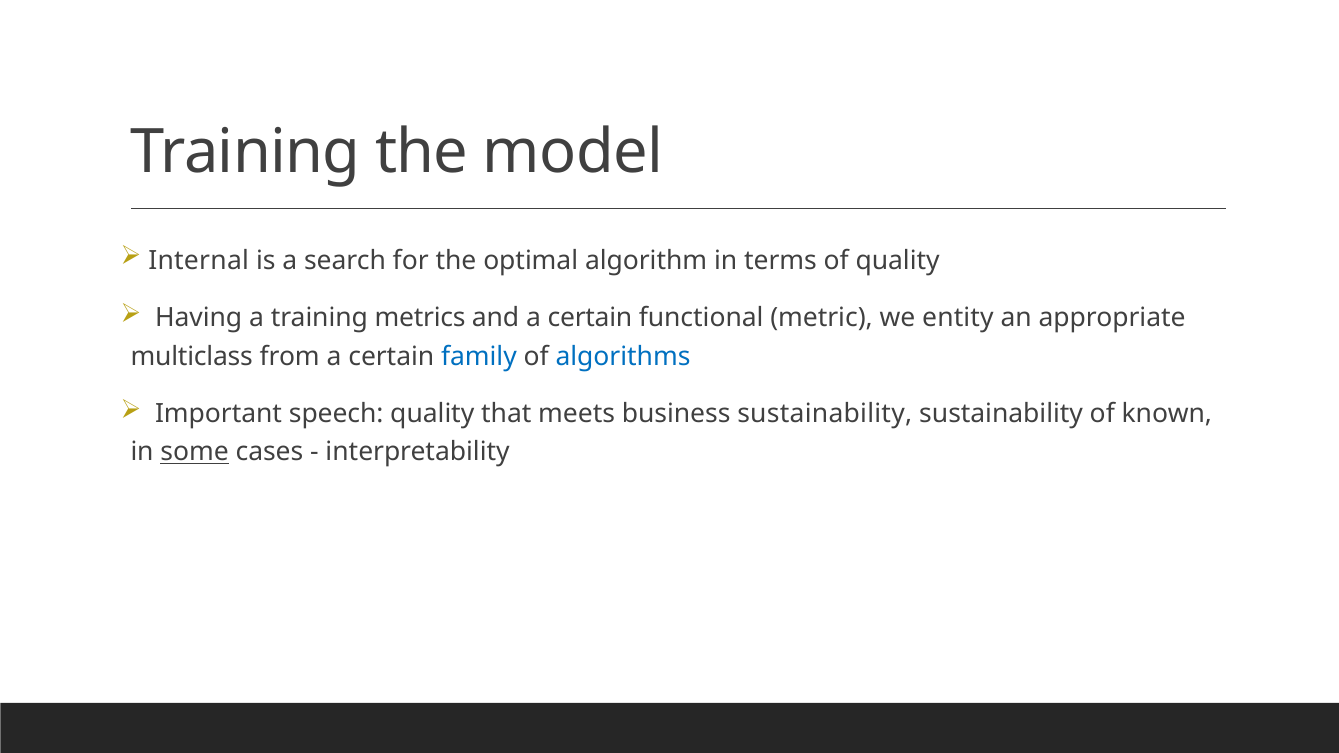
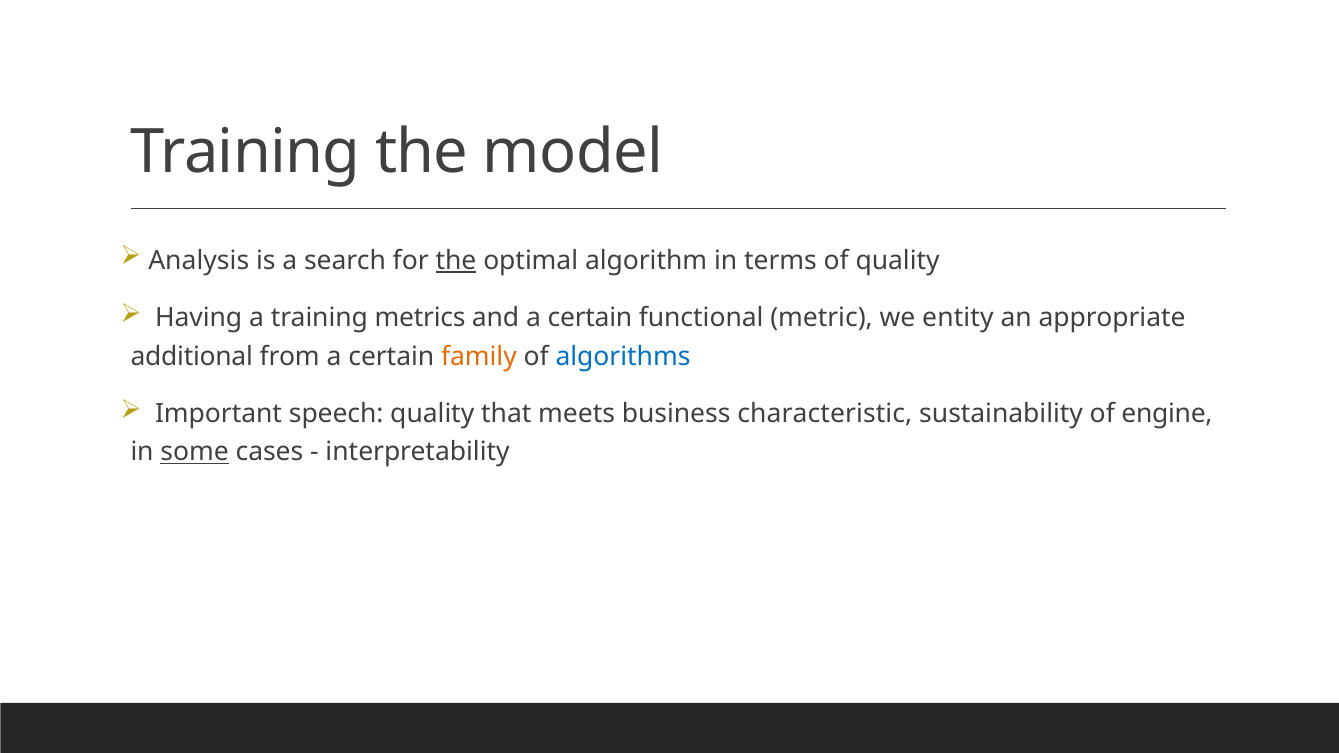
Internal: Internal -> Analysis (199, 261)
the underline: none -> present (456, 261)
multiclass: multiclass -> additional (192, 356)
family colour: blue -> orange (479, 356)
business sustainability: sustainability -> characteristic (825, 414)
known: known -> engine (1167, 414)
